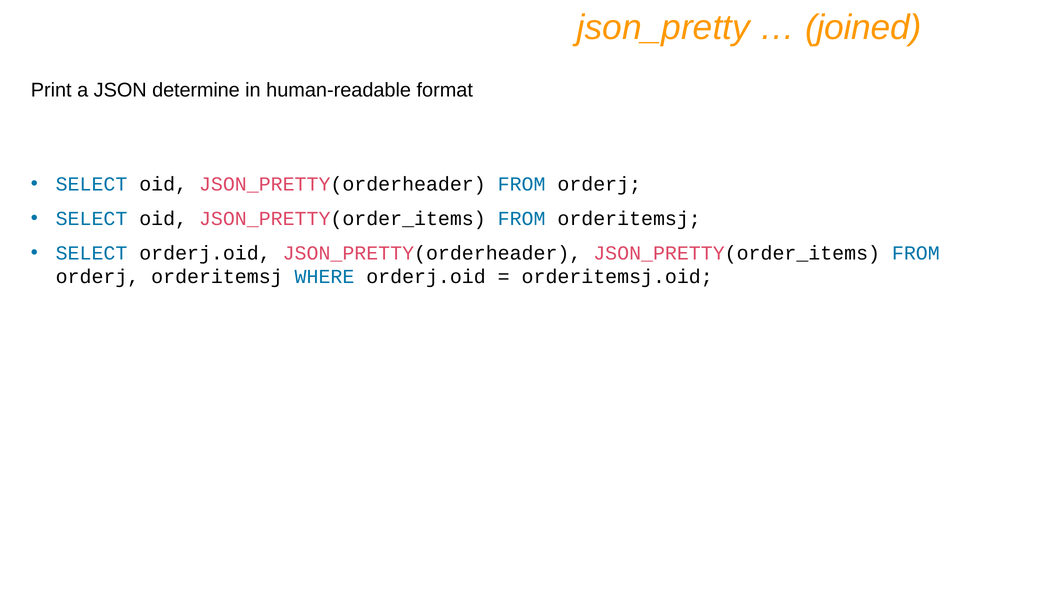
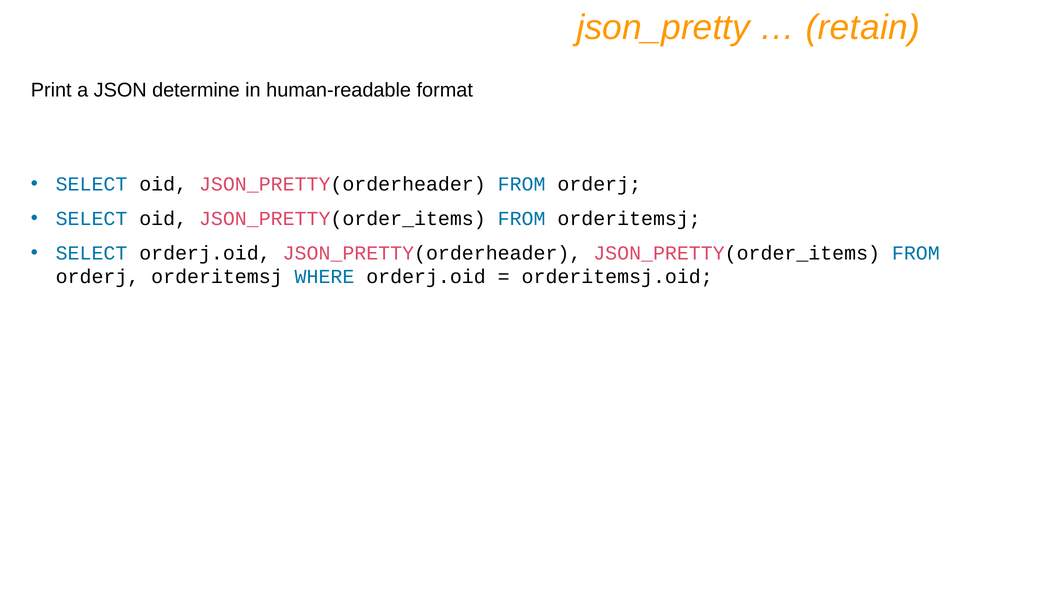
joined: joined -> retain (863, 28)
